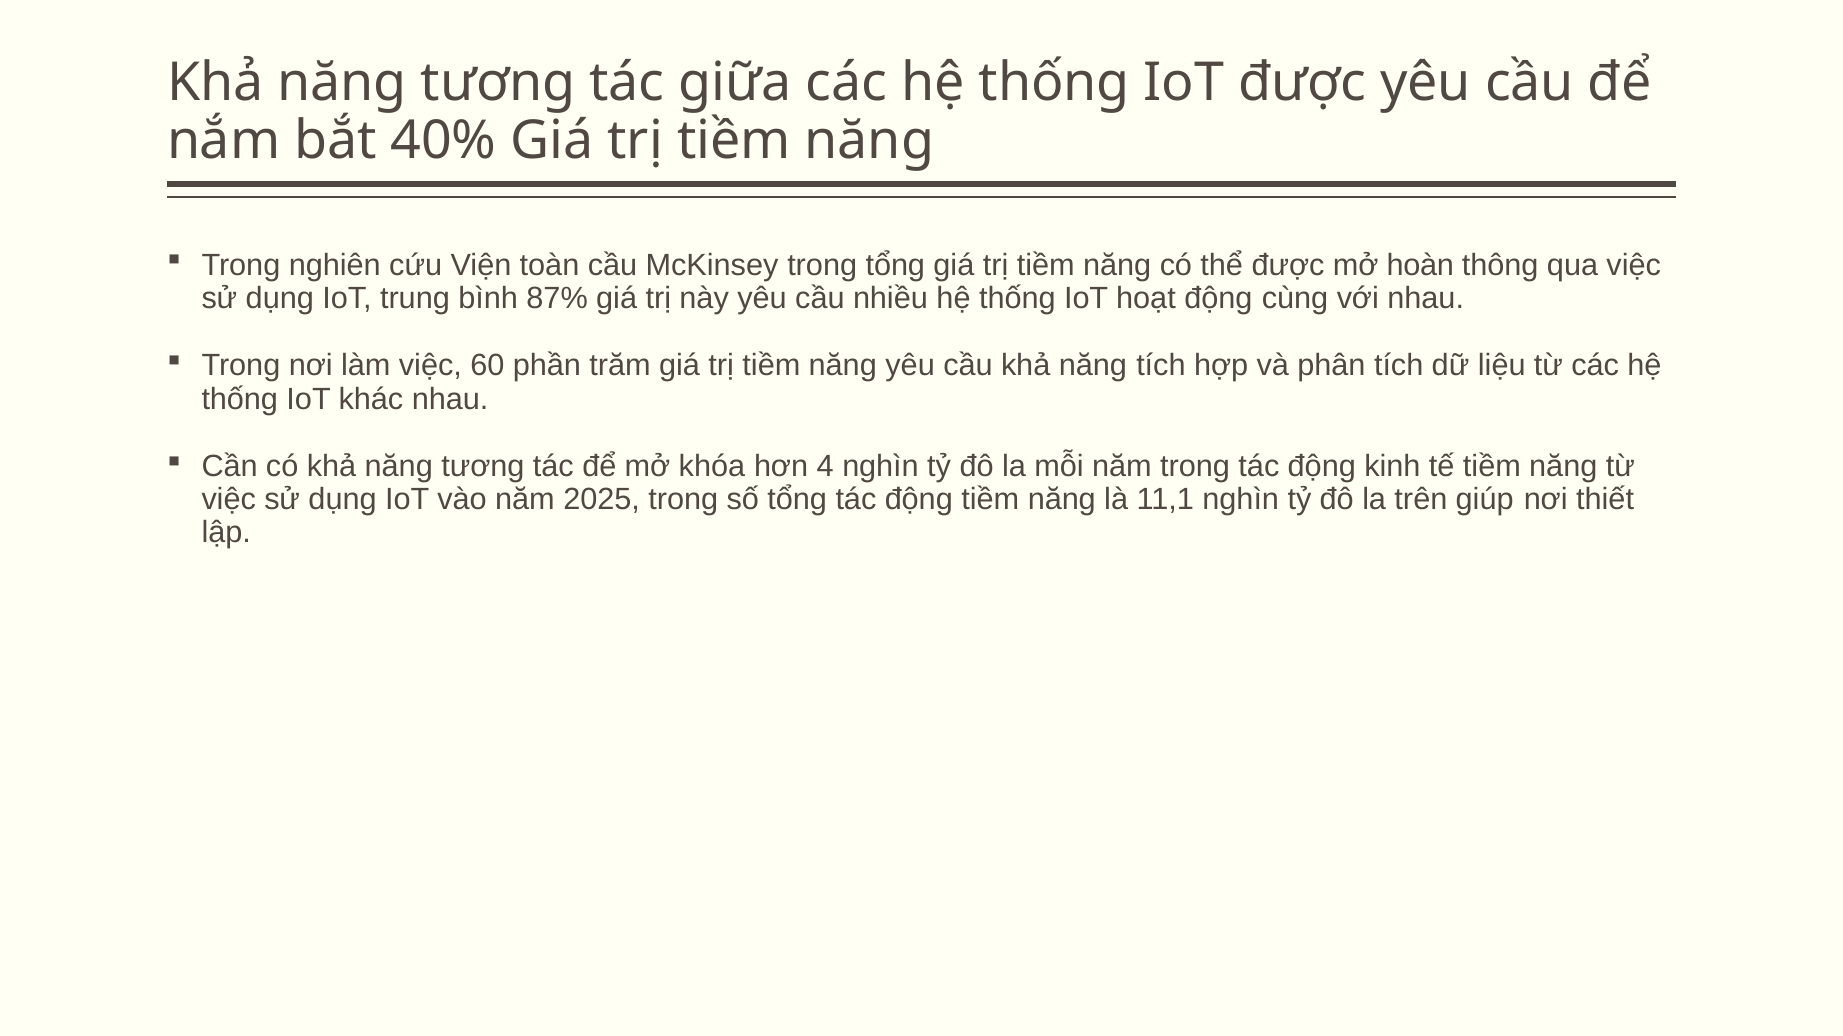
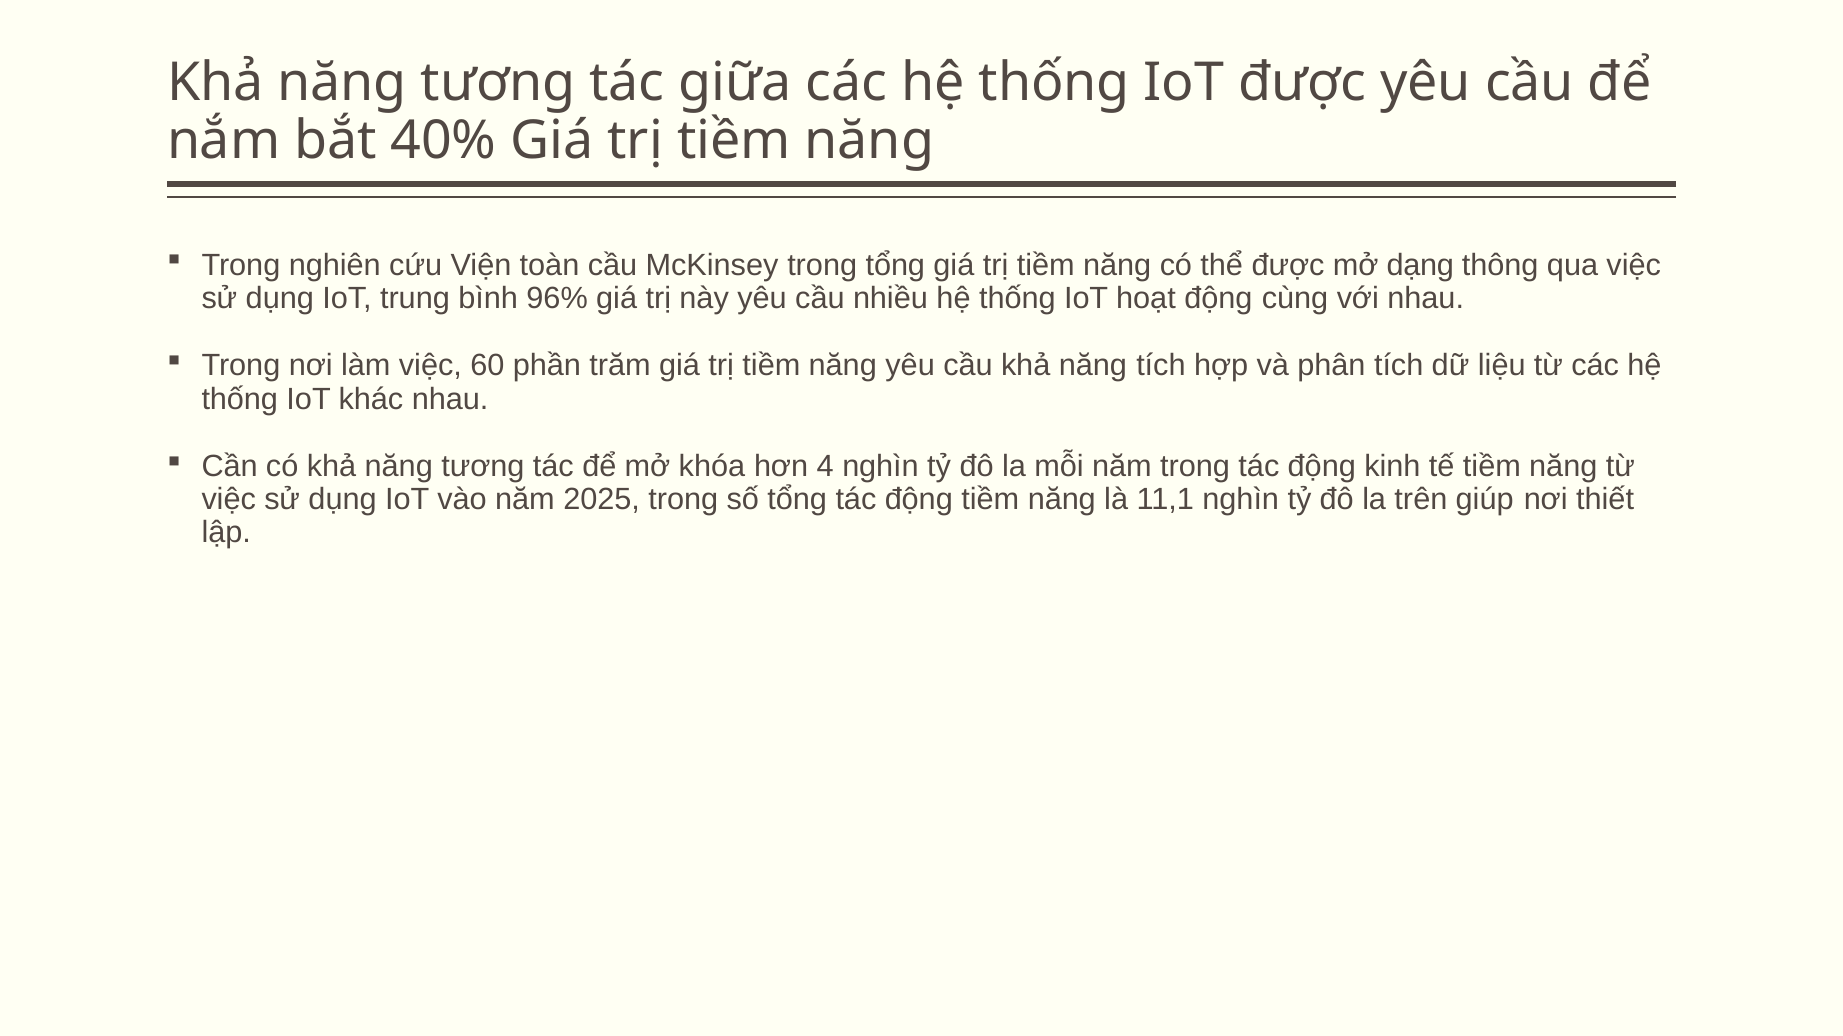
hoàn: hoàn -> dạng (1420, 265)
87%: 87% -> 96% (557, 298)
